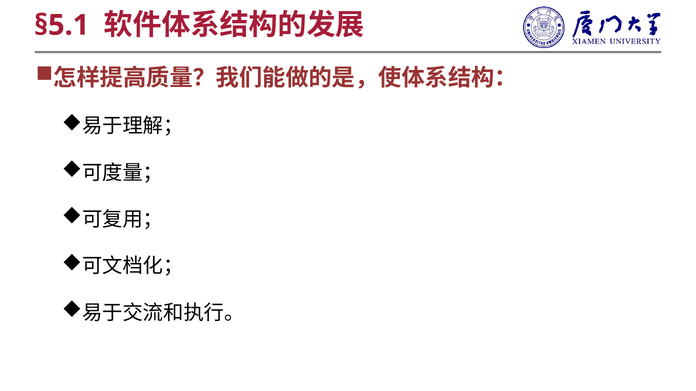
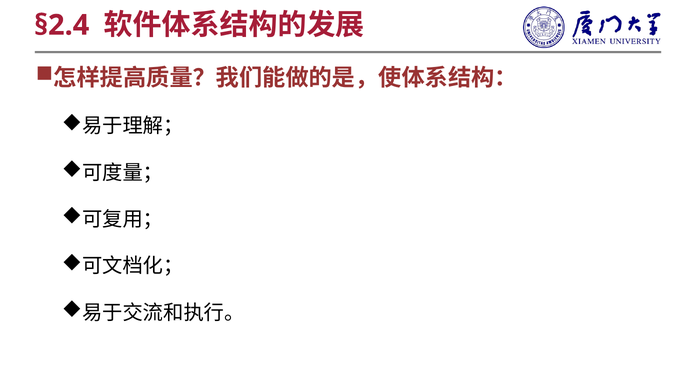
§5.1: §5.1 -> §2.4 (62, 25)
